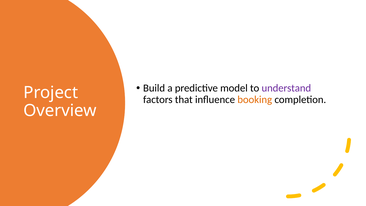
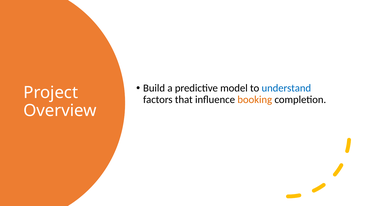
understand colour: purple -> blue (286, 88)
